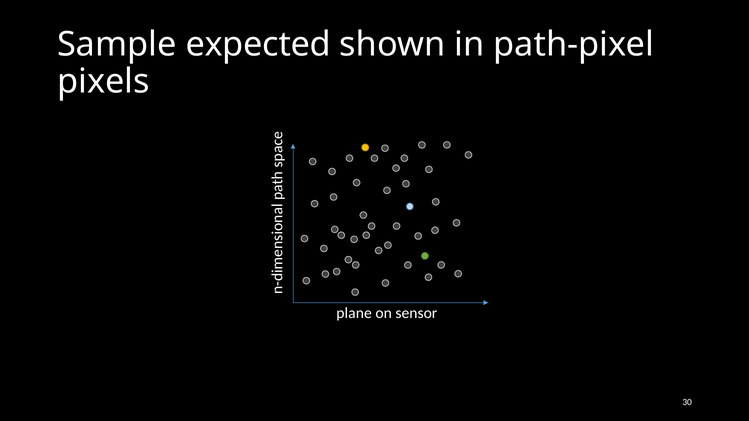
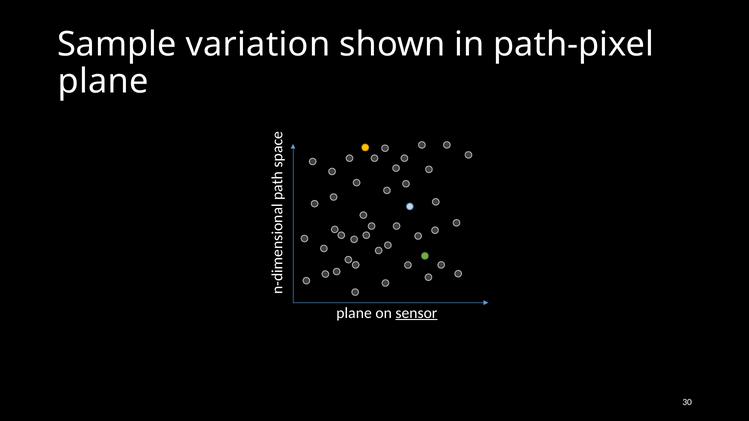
expected: expected -> variation (258, 44)
pixels: pixels -> plane (103, 81)
sensor underline: none -> present (416, 313)
